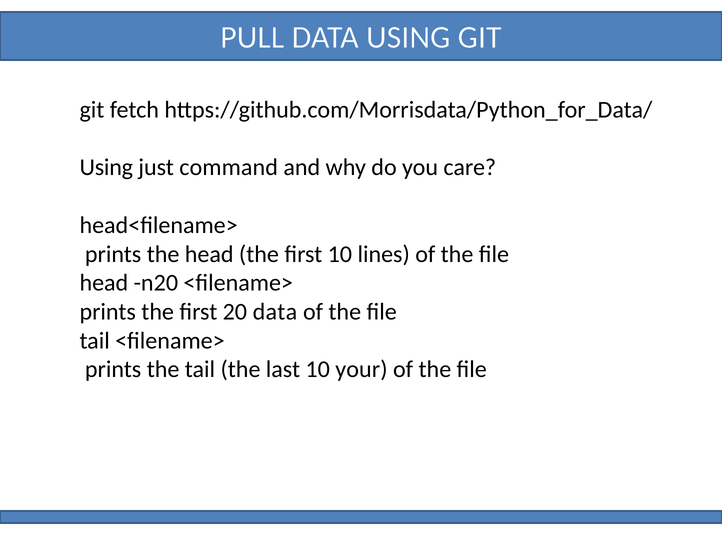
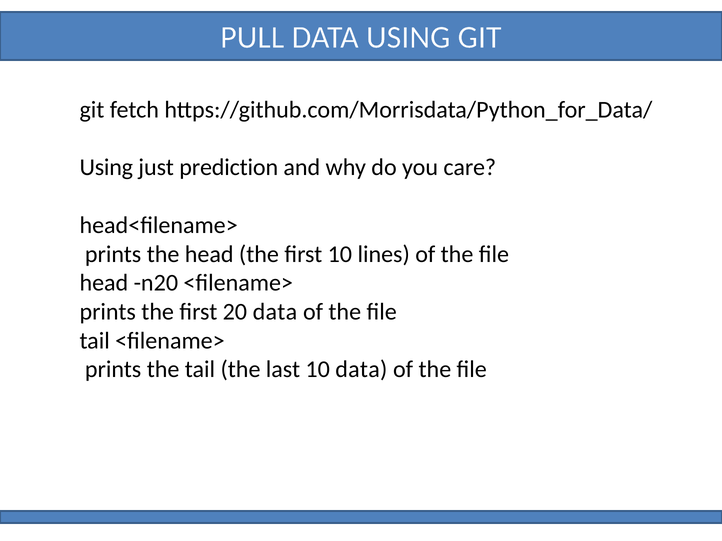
command: command -> prediction (229, 168)
10 your: your -> data (361, 370)
